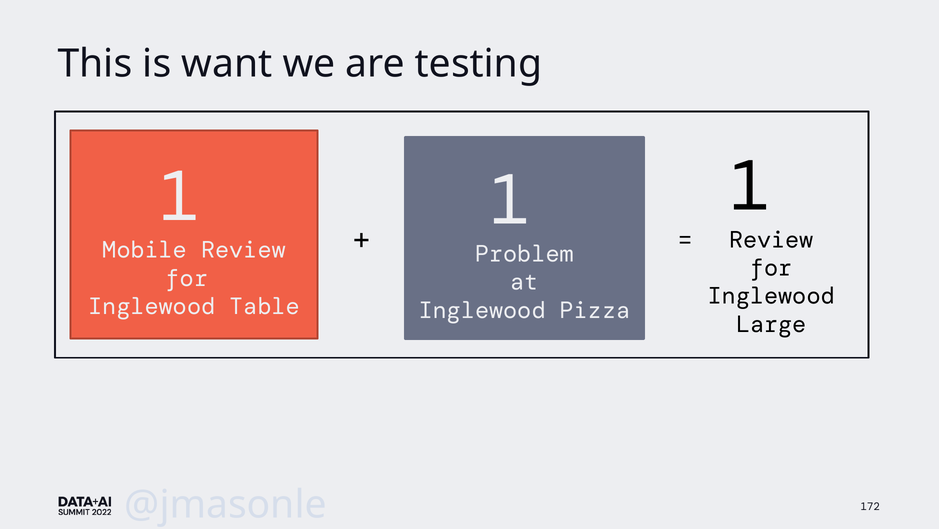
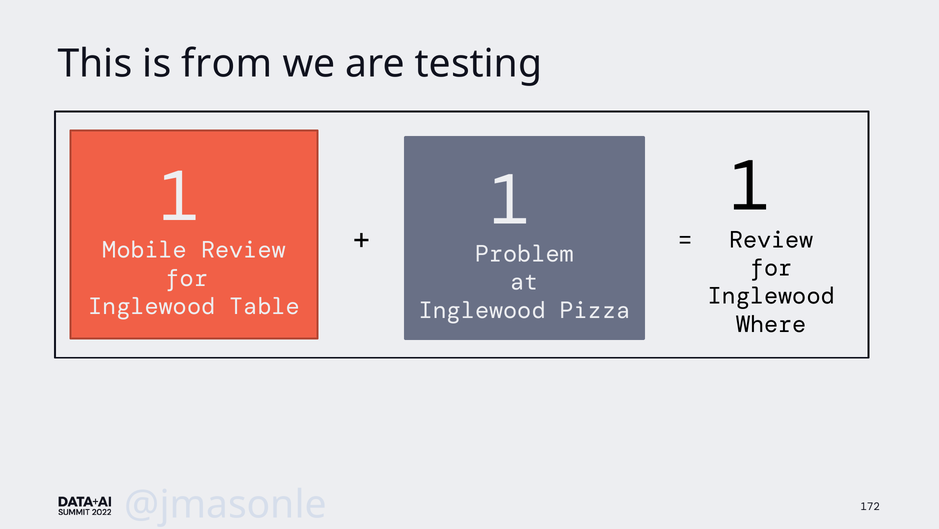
want: want -> from (227, 63)
Large: Large -> Where (771, 324)
